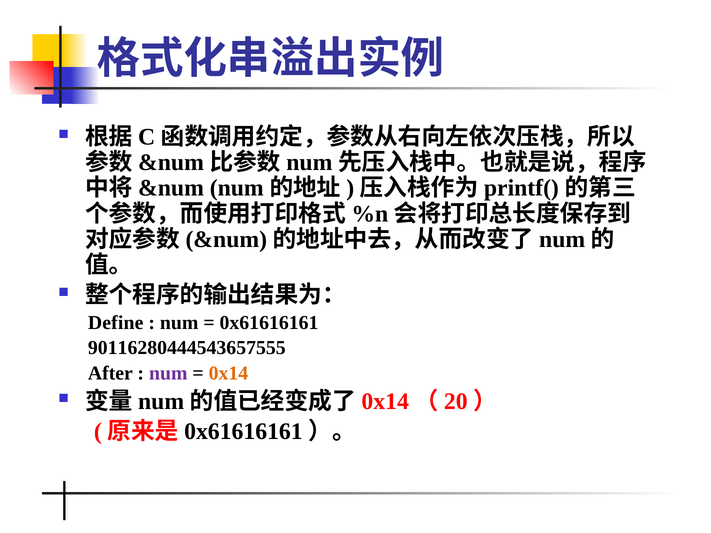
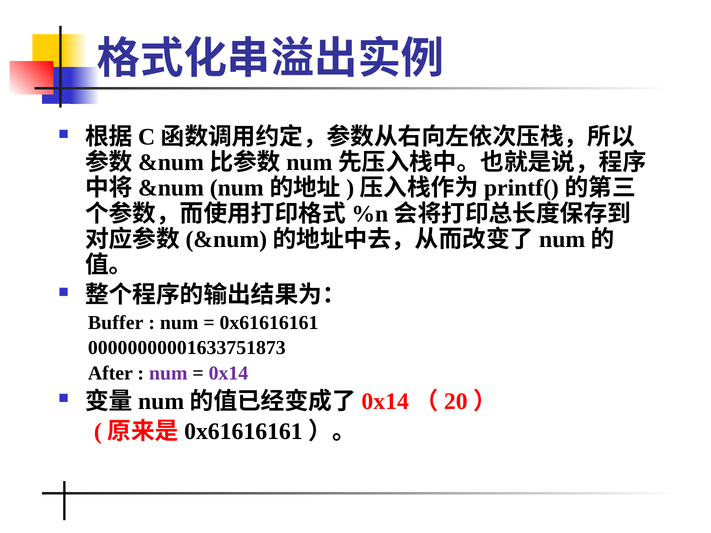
Define: Define -> Buffer (116, 323)
90116280444543657555: 90116280444543657555 -> 00000000001633751873 (187, 348)
0x14 colour: orange -> purple (228, 373)
